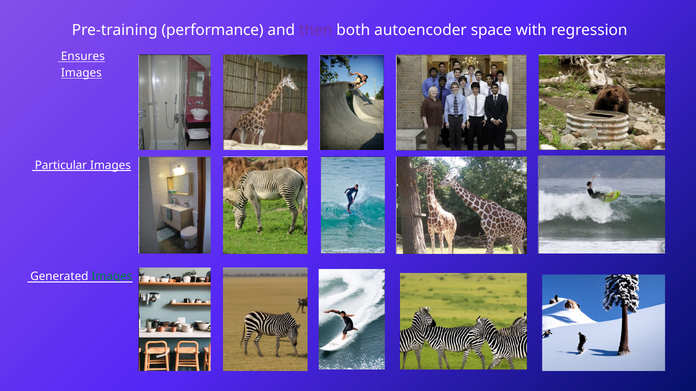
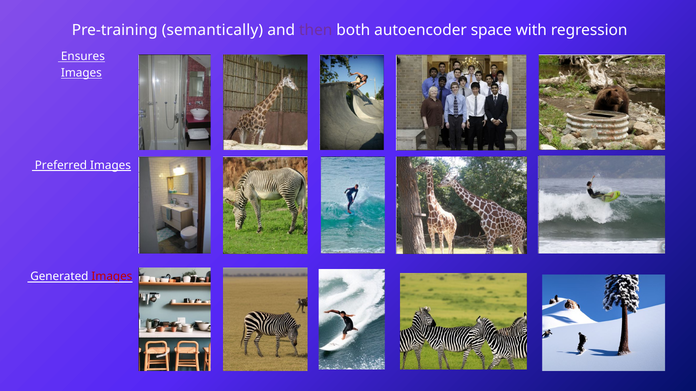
performance: performance -> semantically (212, 30)
Particular: Particular -> Preferred (61, 165)
Images colour: green -> red (112, 277)
